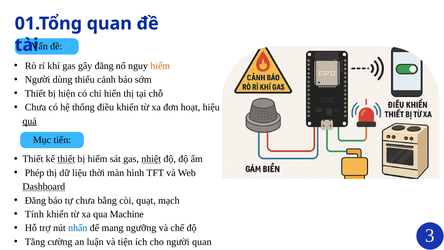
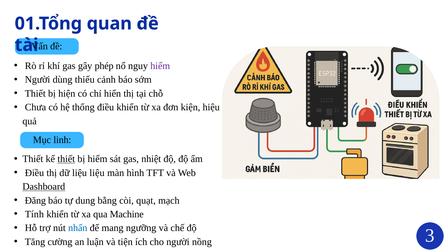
gây đăng: đăng -> phép (104, 66)
hiểm colour: orange -> purple (160, 66)
hoạt: hoạt -> kiện (191, 107)
quả underline: present -> none (30, 121)
tiến: tiến -> linh (62, 140)
nhiệt underline: present -> none (151, 159)
Phép: Phép -> Điều (34, 173)
liệu thời: thời -> liệu (97, 173)
tự chưa: chưa -> dung (85, 200)
người quan: quan -> nồng (202, 242)
